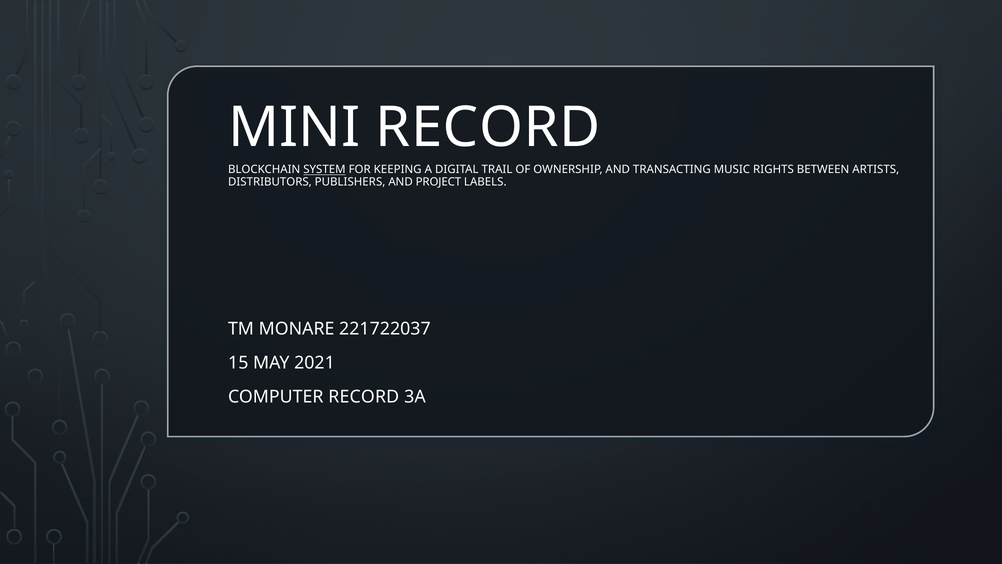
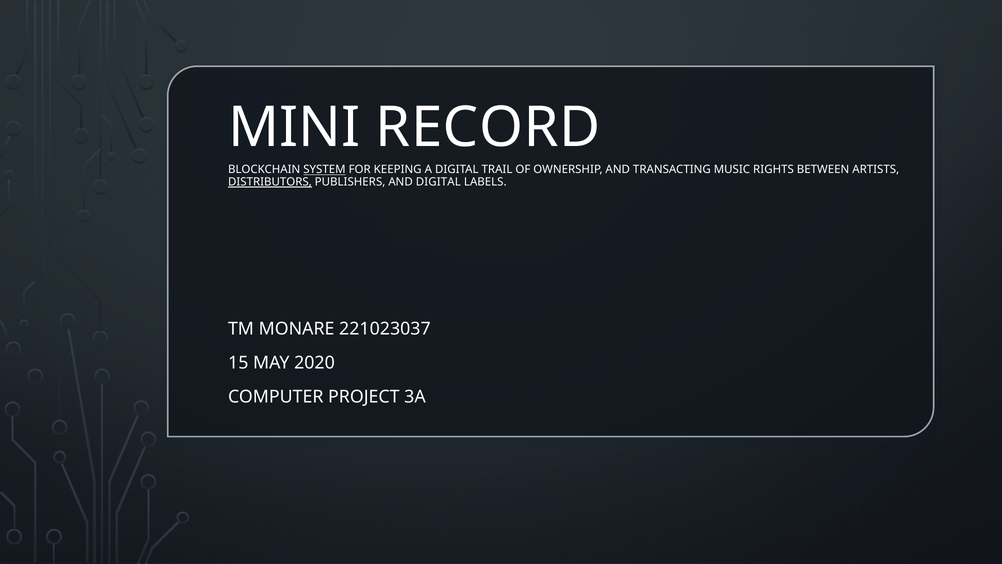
DISTRIBUTORS underline: none -> present (270, 182)
AND PROJECT: PROJECT -> DIGITAL (438, 182)
221722037: 221722037 -> 221023037 (385, 329)
2021: 2021 -> 2020 (314, 363)
COMPUTER RECORD: RECORD -> PROJECT (364, 396)
